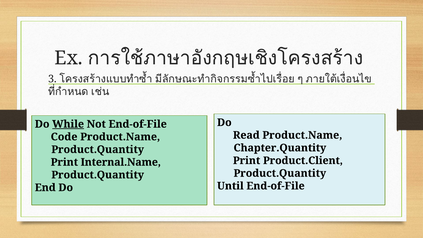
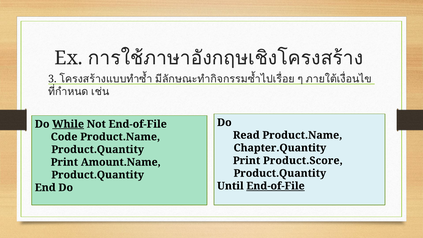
Product.Client: Product.Client -> Product.Score (303, 161)
Internal.Name: Internal.Name -> Amount.Name (121, 162)
End-of-File underline: none -> present (276, 186)
